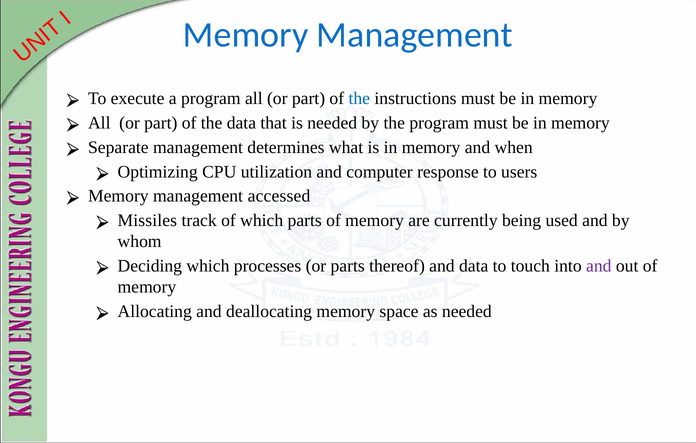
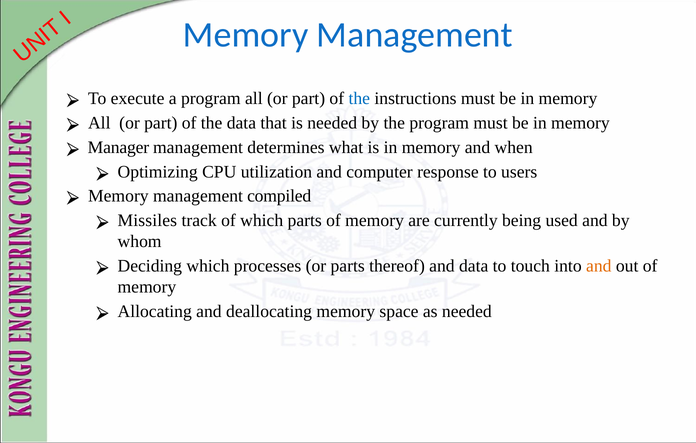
Separate: Separate -> Manager (118, 147)
accessed: accessed -> compiled (279, 196)
and colour: purple -> orange (599, 266)
